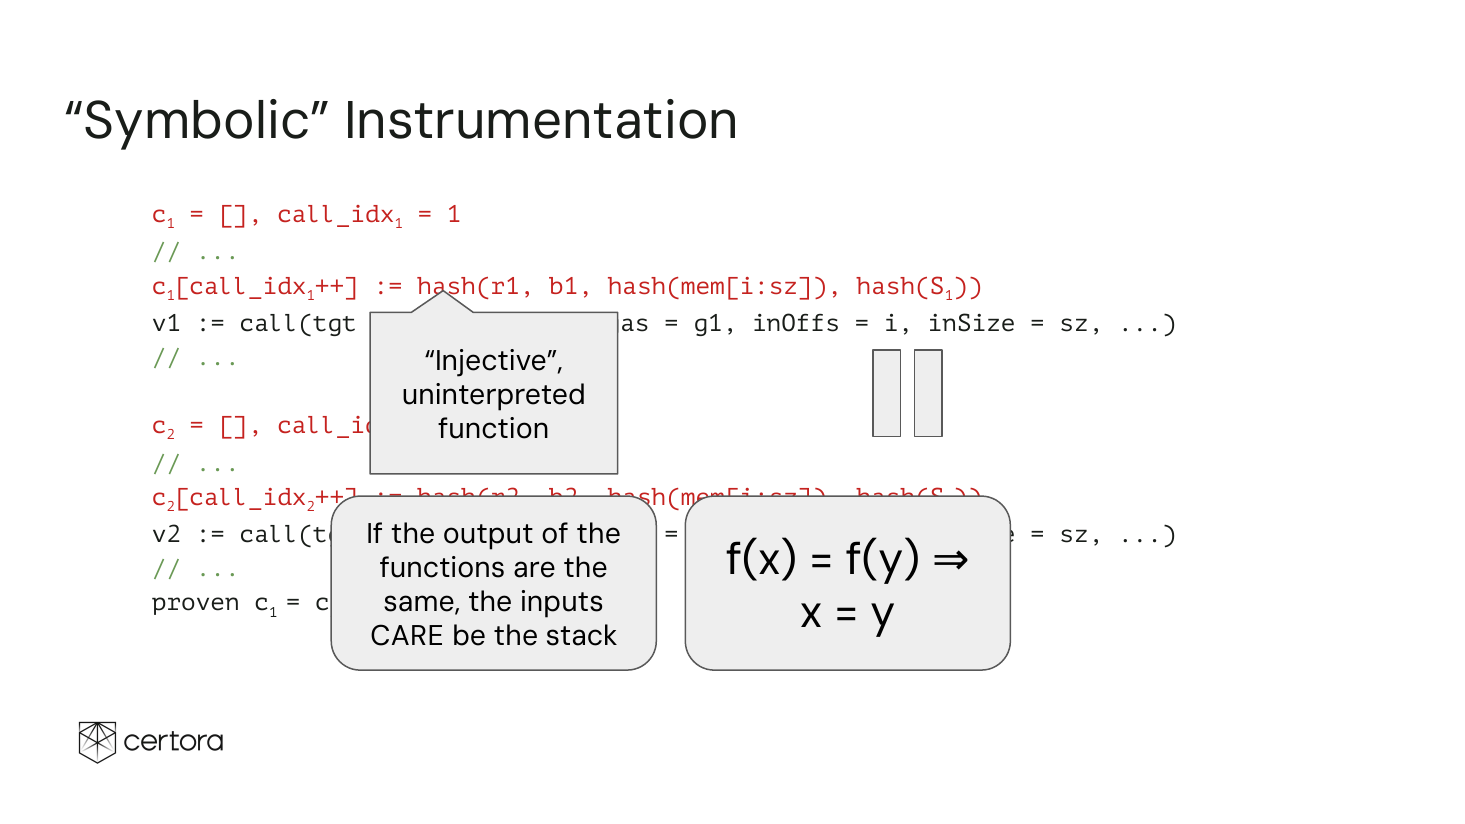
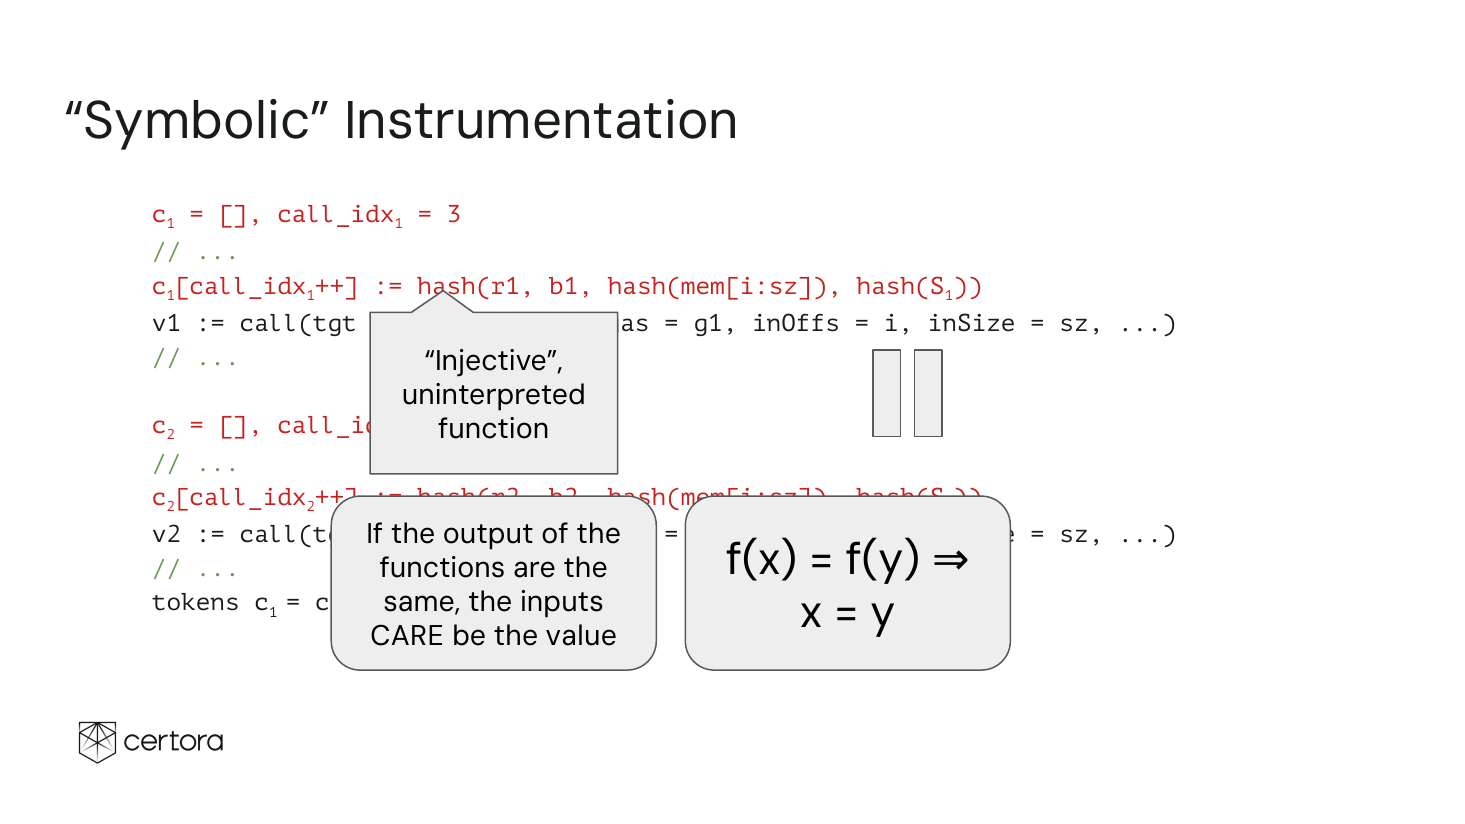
1: 1 -> 3 (454, 214)
proven: proven -> tokens (196, 603)
stack: stack -> value (581, 636)
